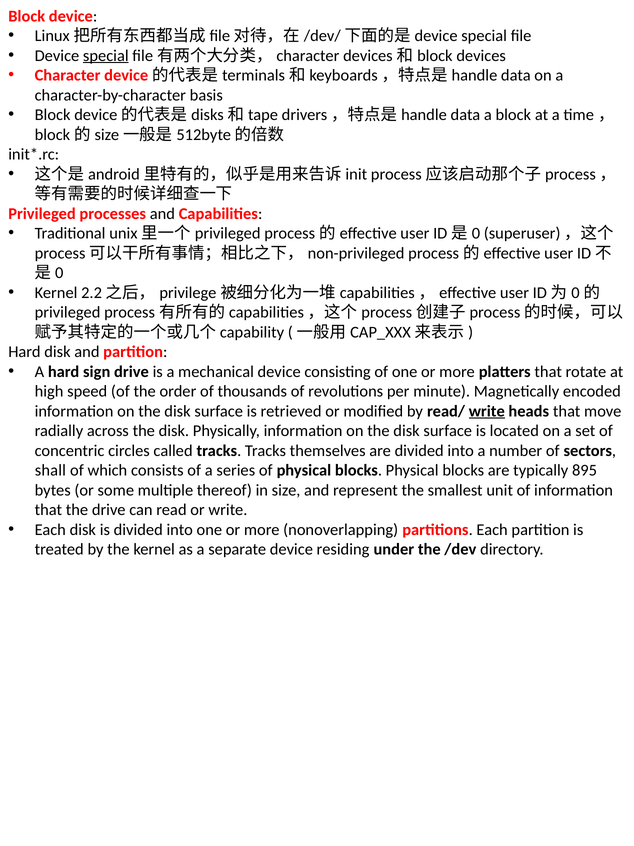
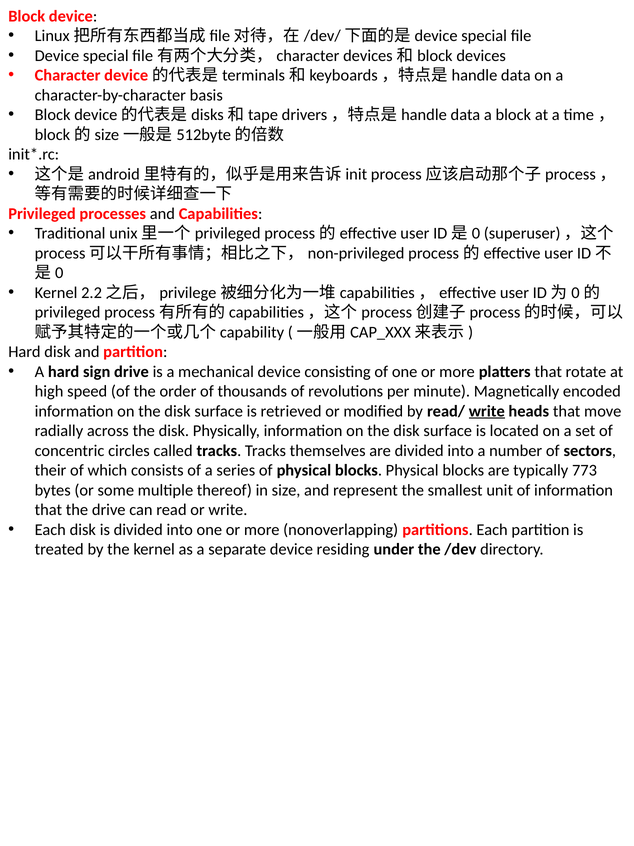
special underline: present -> none (106, 56)
shall: shall -> their (51, 470)
895: 895 -> 773 (585, 470)
